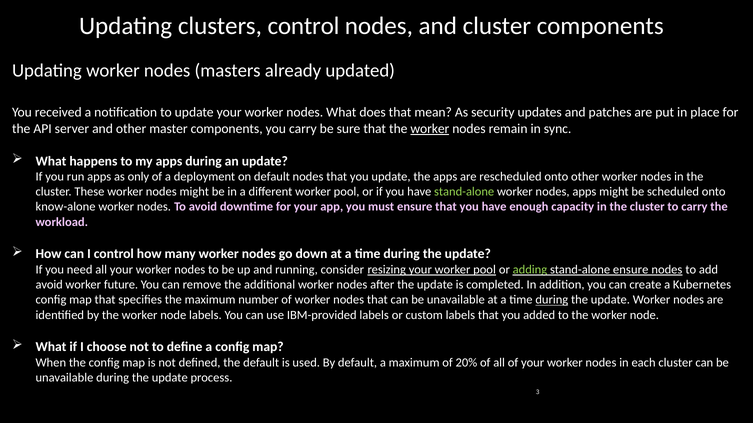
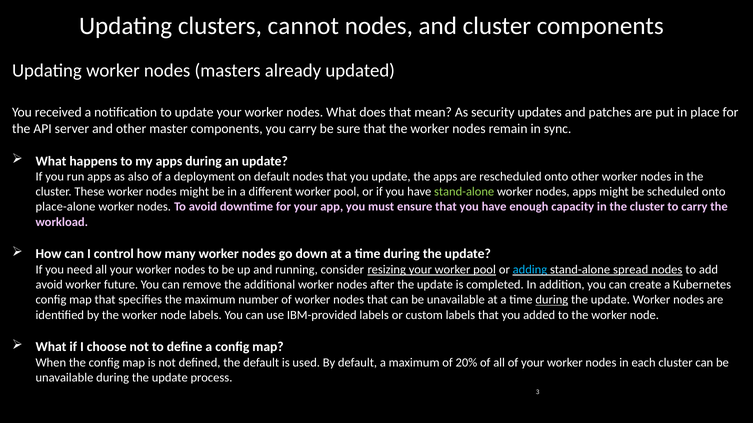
clusters control: control -> cannot (303, 26)
worker underline: present -> none (430, 129)
only: only -> also (138, 177)
know-alone: know-alone -> place-alone (66, 207)
adding colour: light green -> light blue (530, 270)
stand-alone ensure: ensure -> spread (631, 270)
